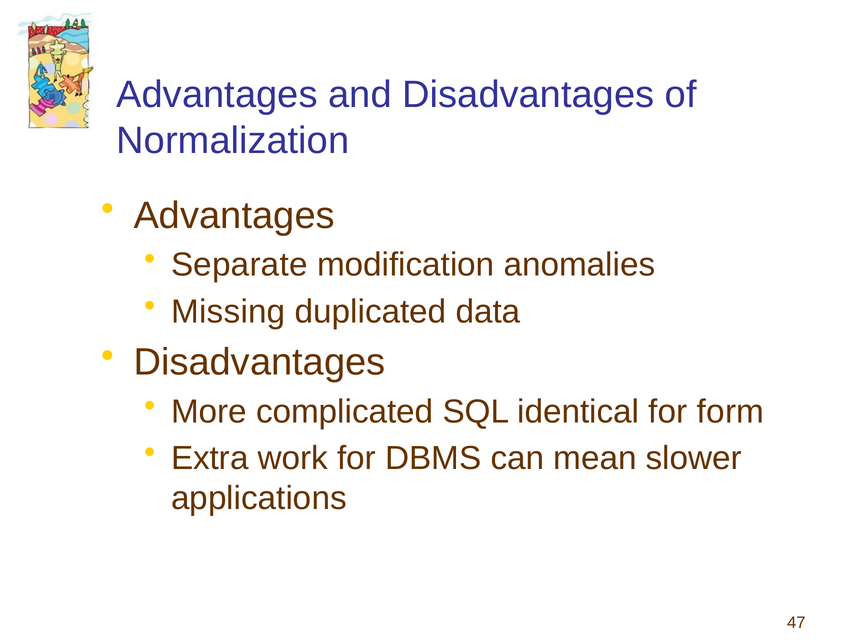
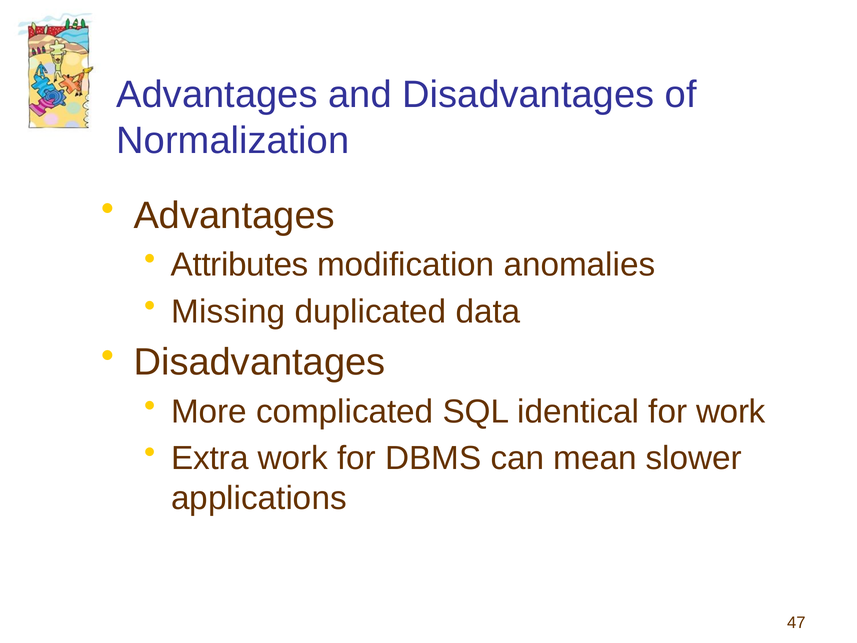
Separate: Separate -> Attributes (240, 265)
for form: form -> work (731, 411)
